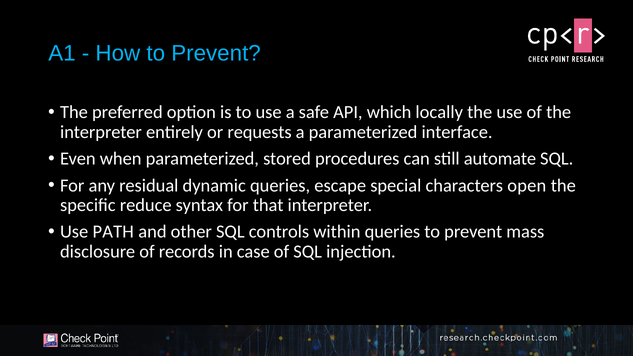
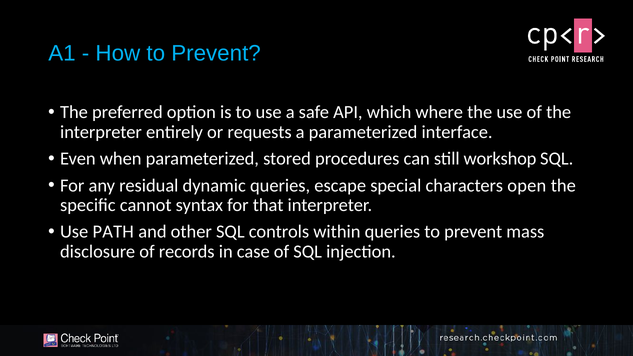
locally: locally -> where (439, 112)
automate: automate -> workshop (500, 159)
reduce: reduce -> cannot (146, 205)
